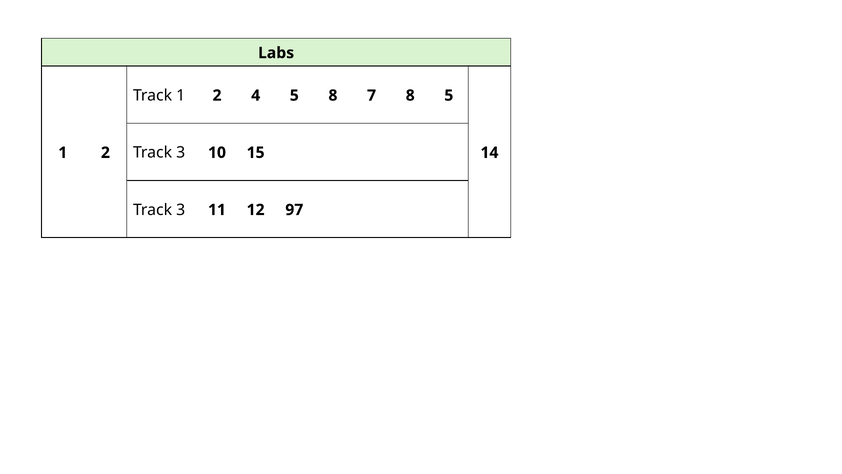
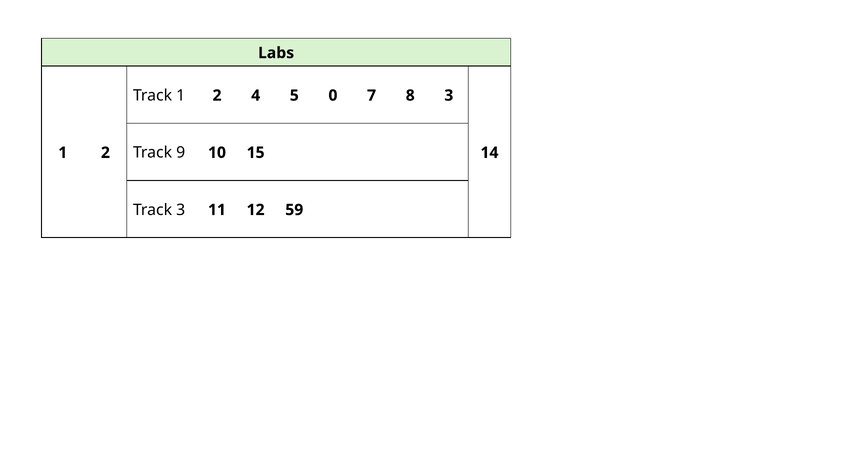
5 8: 8 -> 0 (333, 95)
8 5: 5 -> 3 (449, 95)
3: 3 -> 9 (181, 153)
97: 97 -> 59 (294, 210)
